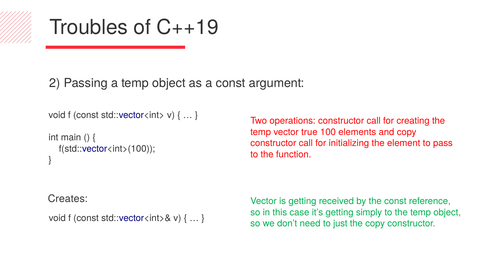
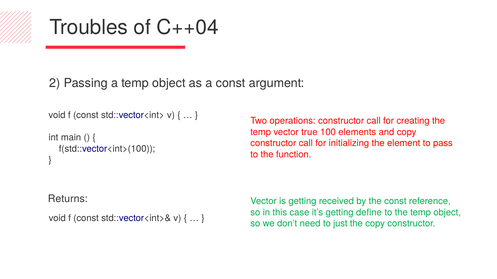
C++19: C++19 -> C++04 (188, 27)
Creates: Creates -> Returns (68, 199)
simply: simply -> define (369, 213)
